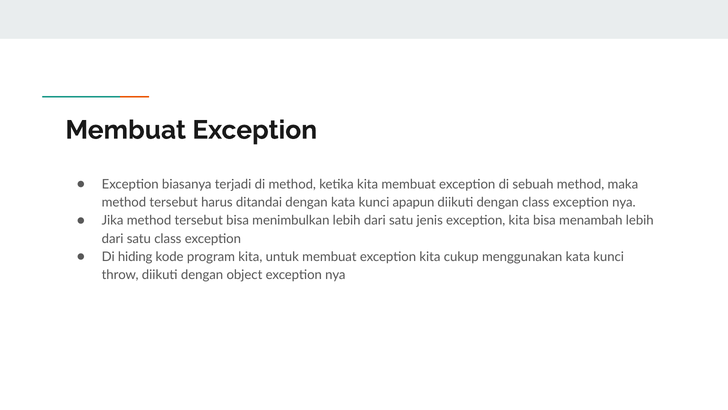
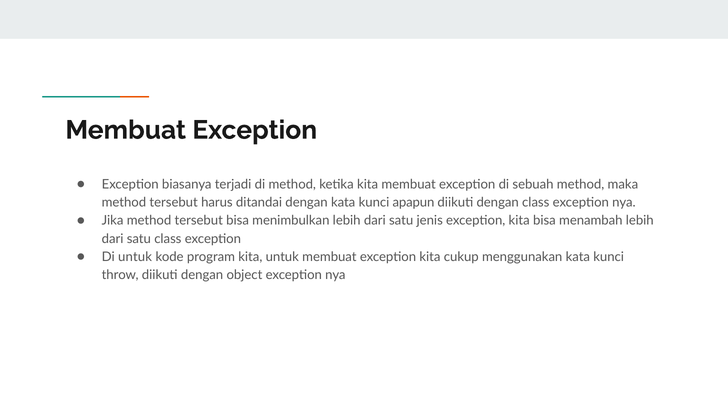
Di hiding: hiding -> untuk (135, 257)
